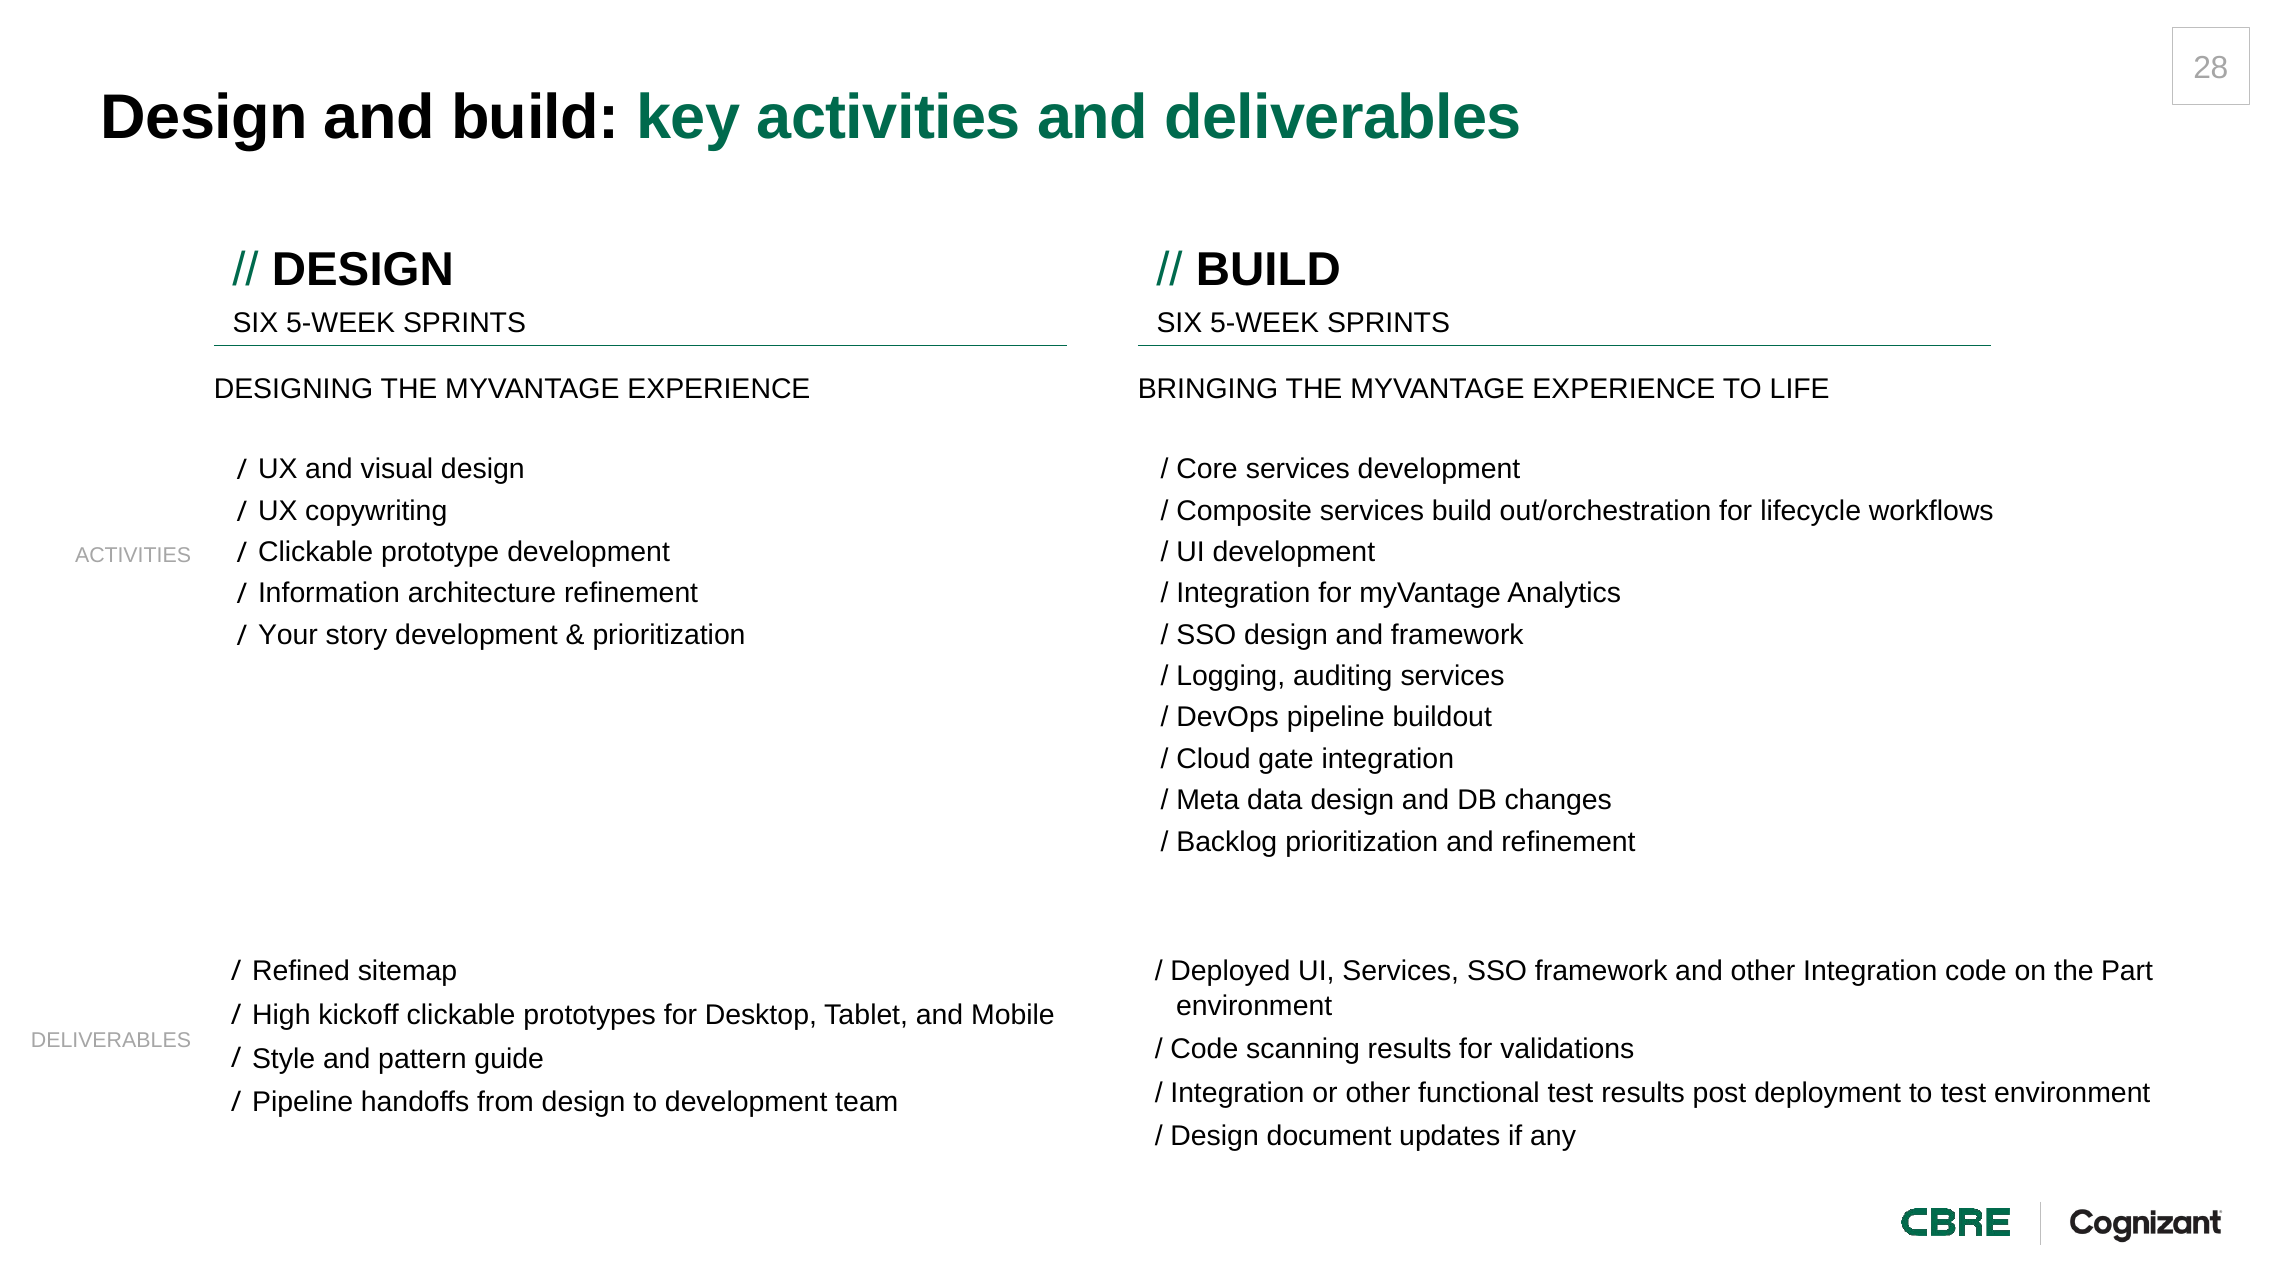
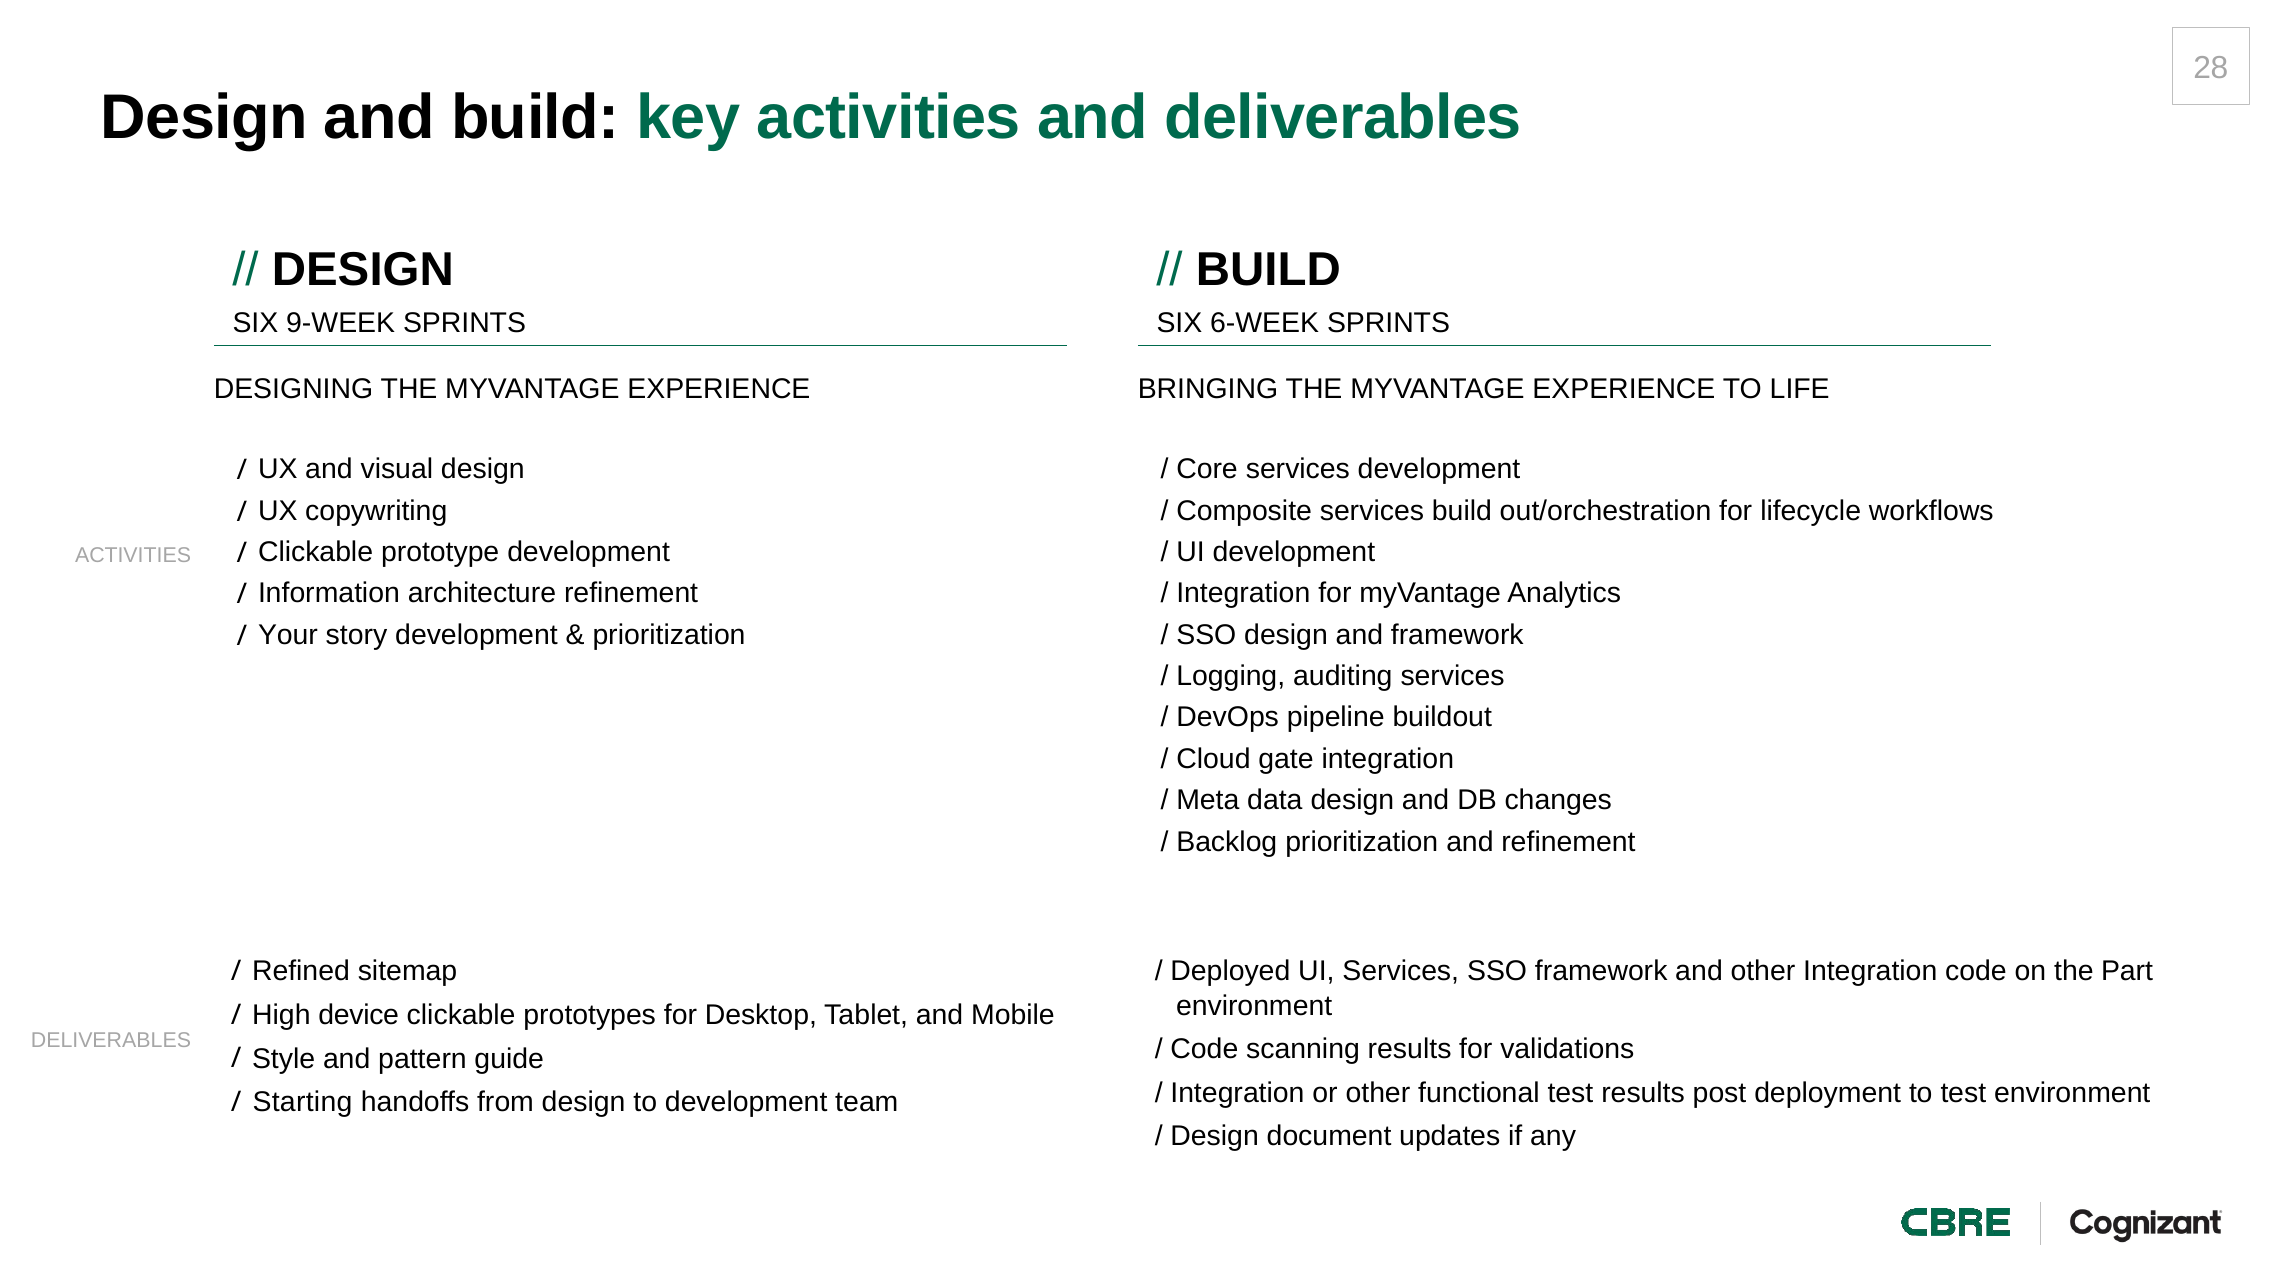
5-WEEK: 5-WEEK -> 9-WEEK (341, 323)
SPRINTS SIX 5-WEEK: 5-WEEK -> 6-WEEK (1265, 323)
kickoff: kickoff -> device (359, 1015)
Pipeline: Pipeline -> Starting (302, 1102)
